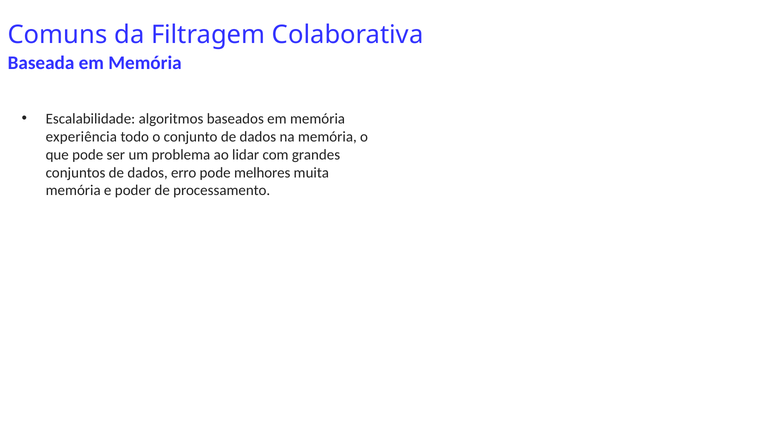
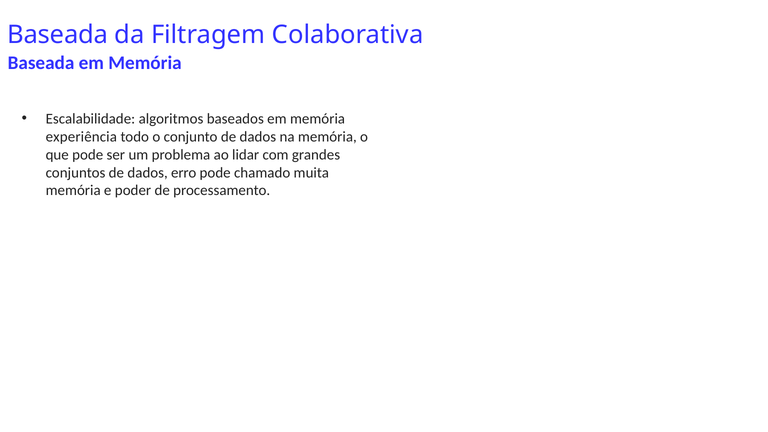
Comuns: Comuns -> Baseada (58, 35)
melhores: melhores -> chamado (262, 173)
